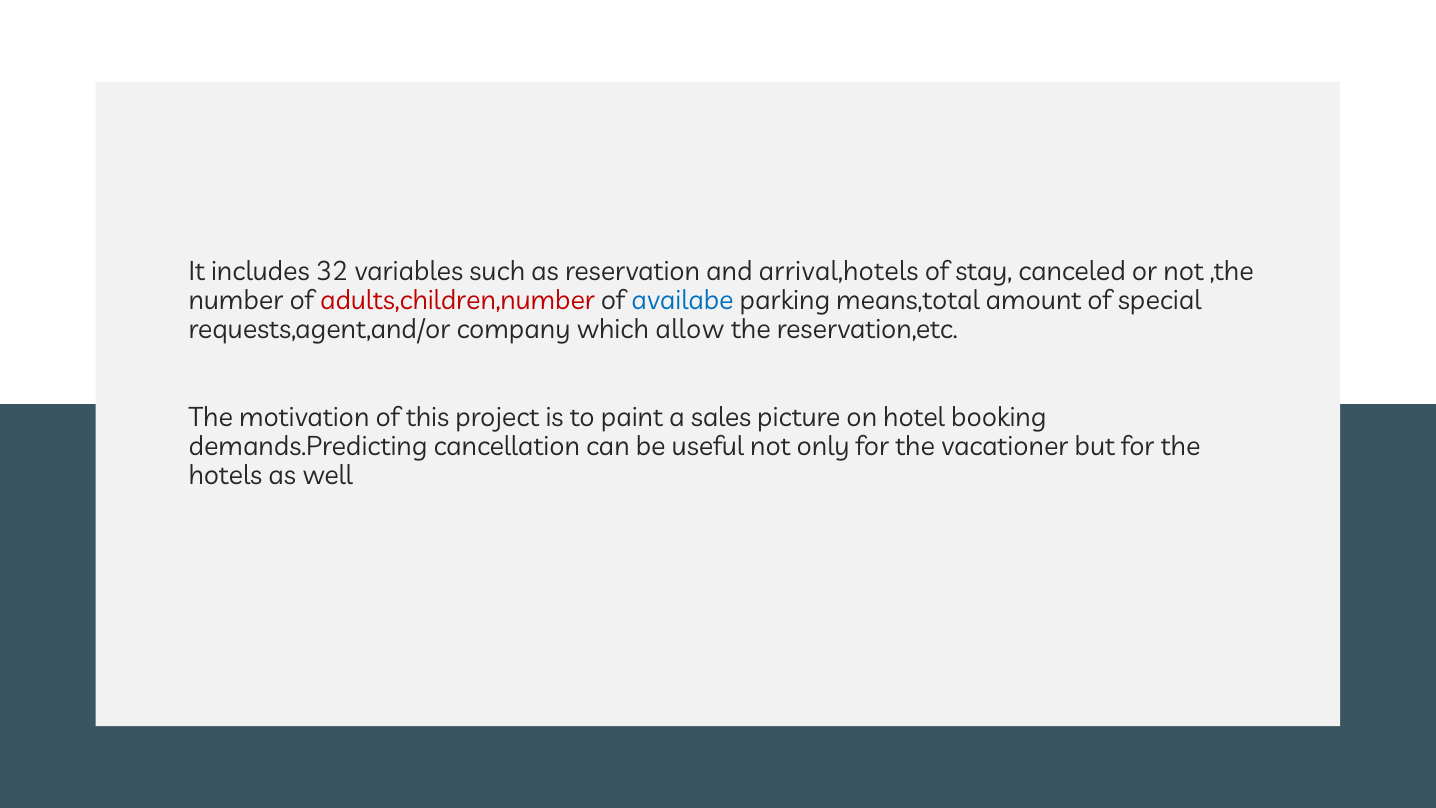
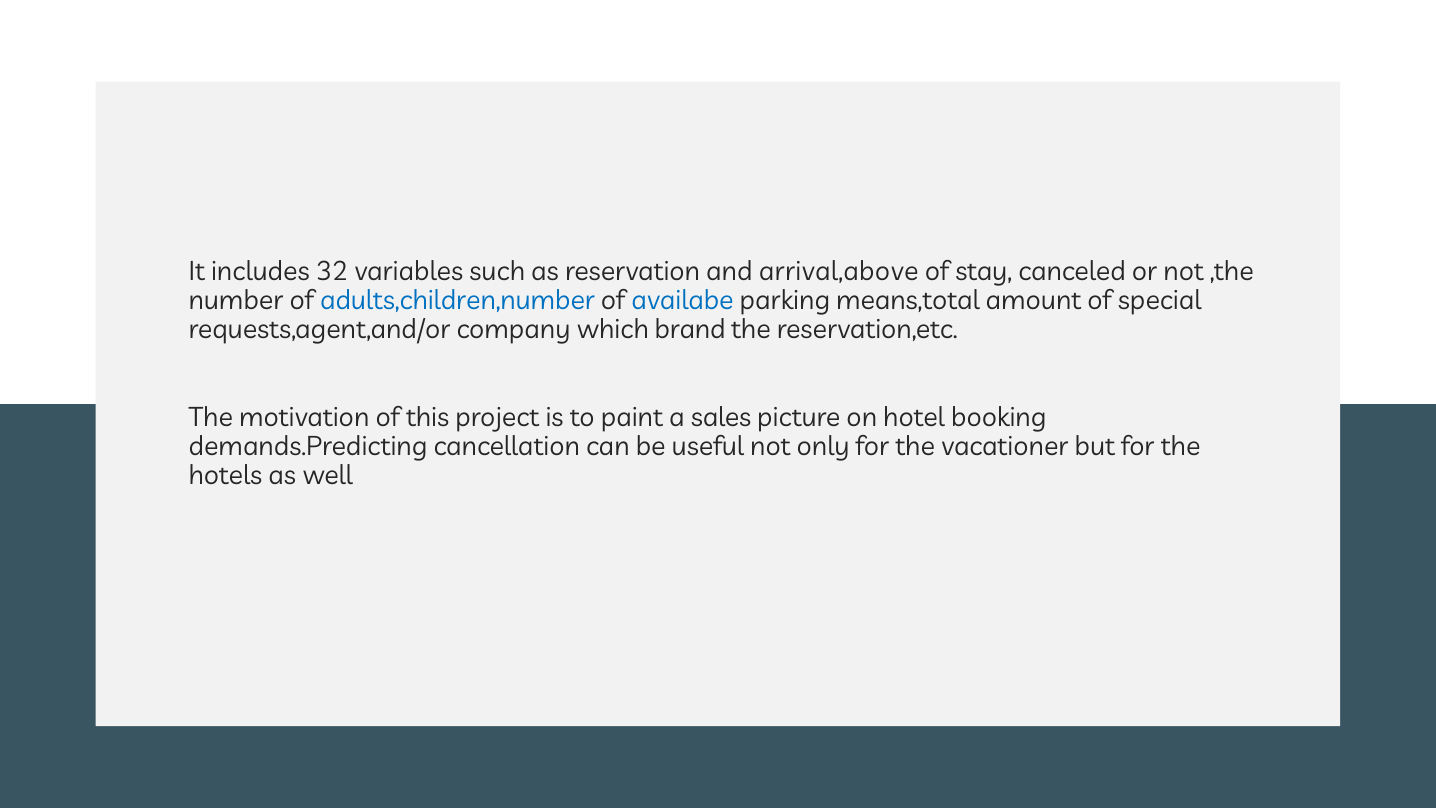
arrival,hotels: arrival,hotels -> arrival,above (839, 271)
adults,children,number colour: red -> blue (458, 300)
allow: allow -> brand (690, 329)
